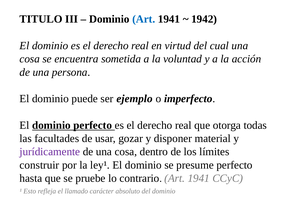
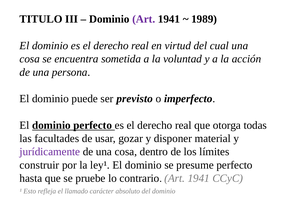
Art colour: blue -> purple (144, 19)
1942: 1942 -> 1989 (204, 19)
ejemplo: ejemplo -> previsto (135, 99)
